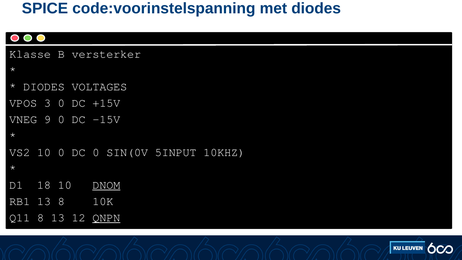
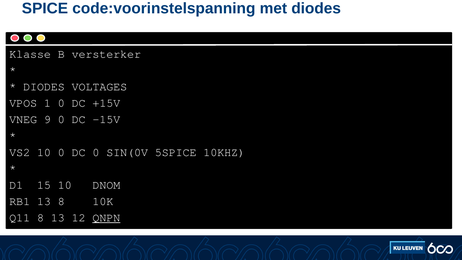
3: 3 -> 1 (47, 103)
5INPUT: 5INPUT -> 5SPICE (176, 152)
18: 18 -> 15 (44, 185)
DNOM underline: present -> none (106, 185)
